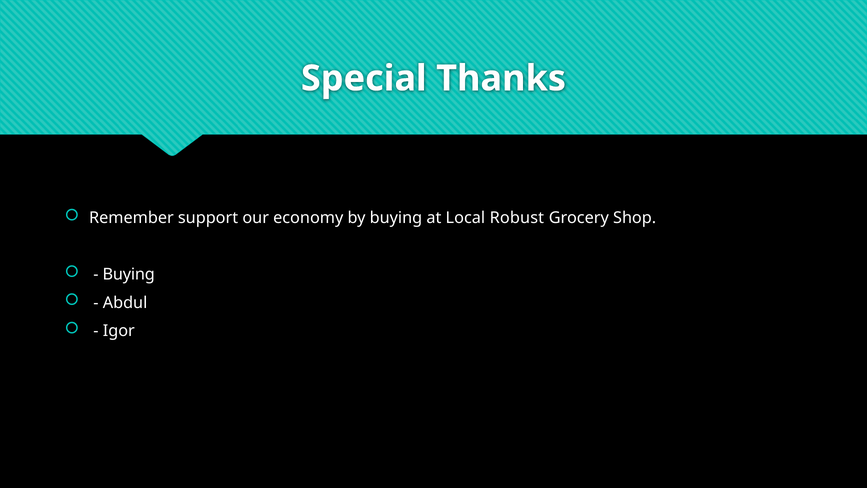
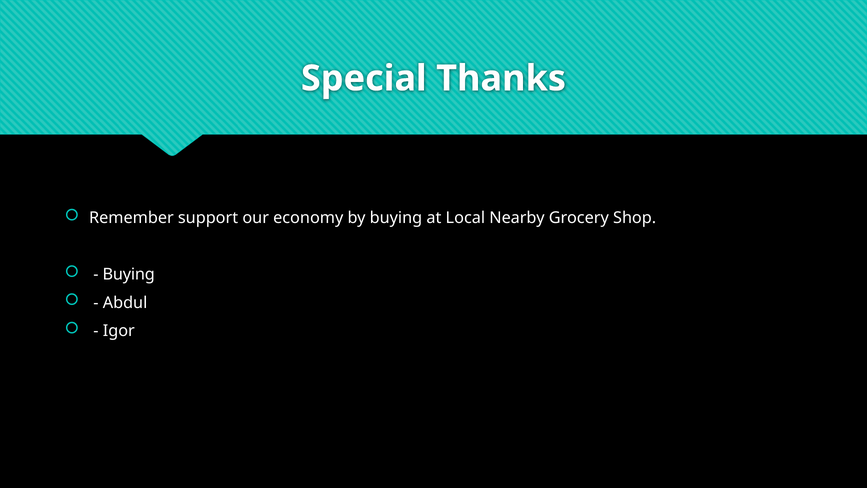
Robust: Robust -> Nearby (517, 218)
